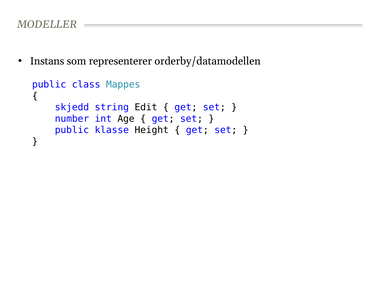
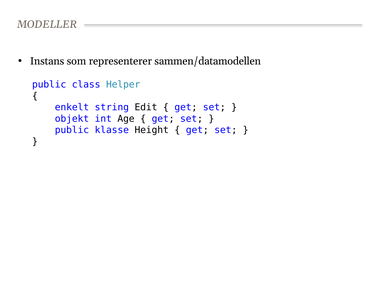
orderby/datamodellen: orderby/datamodellen -> sammen/datamodellen (208, 61)
Mappes: Mappes -> Helper (123, 85)
skjedd: skjedd -> enkelt (72, 107)
number: number -> objekt (72, 119)
